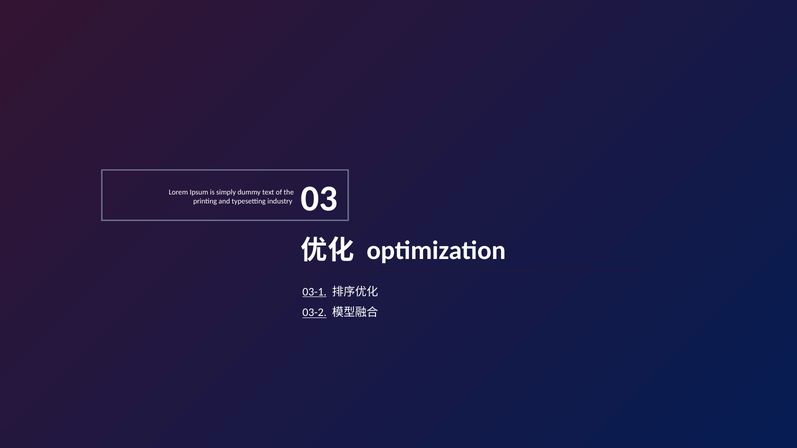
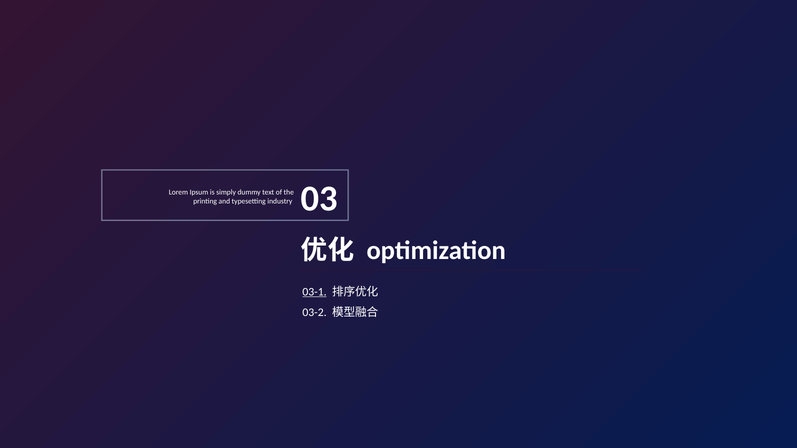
03-2 underline: present -> none (314, 313)
